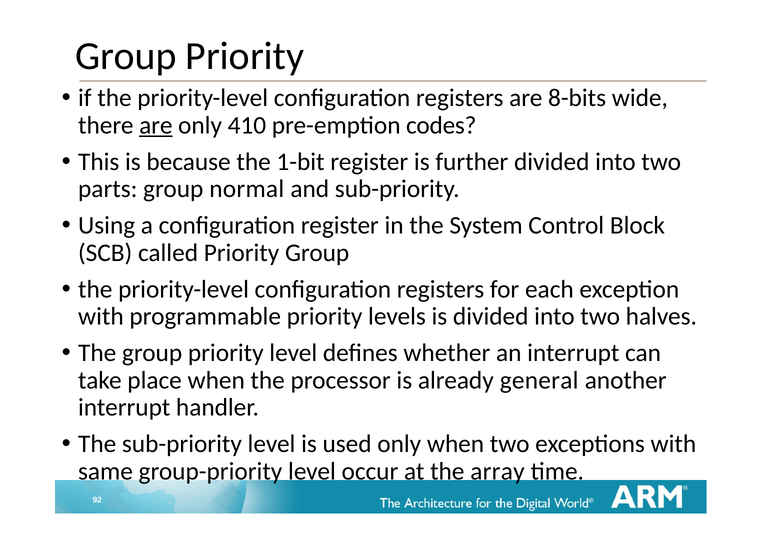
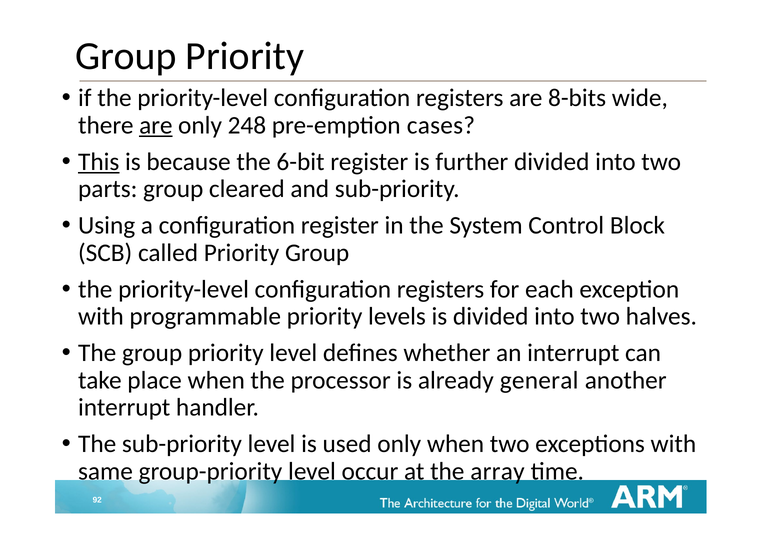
410: 410 -> 248 (247, 125)
codes: codes -> cases (441, 125)
This underline: none -> present (99, 162)
1-bit: 1-bit -> 6-bit (301, 162)
normal: normal -> cleared (247, 189)
